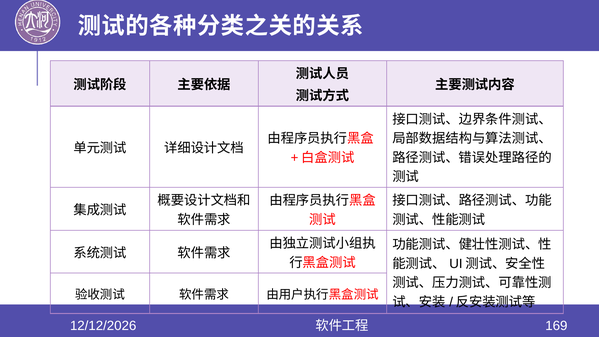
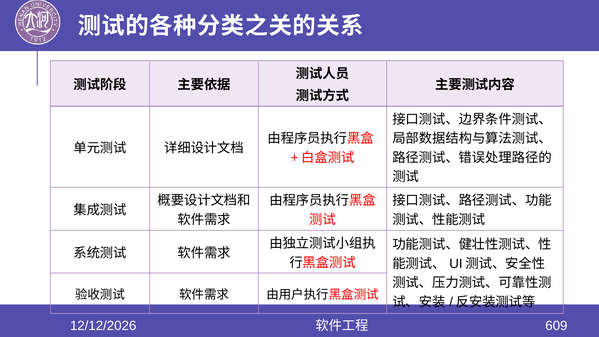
169: 169 -> 609 (556, 326)
